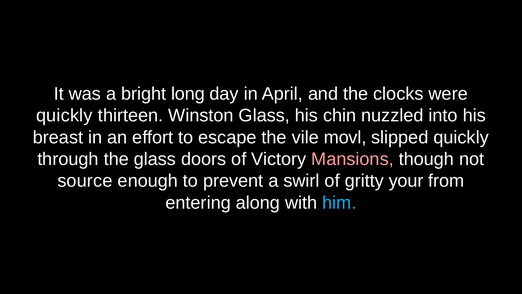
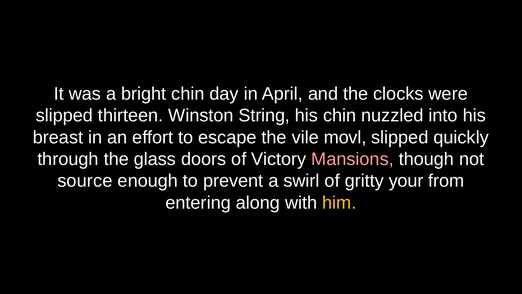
bright long: long -> chin (188, 94)
quickly: quickly -> slipped (64, 115)
Winston Glass: Glass -> String (264, 115)
him colour: light blue -> yellow (339, 202)
